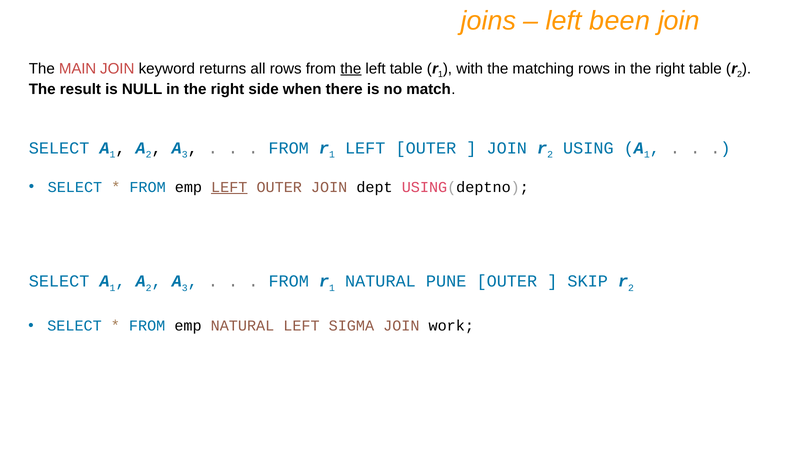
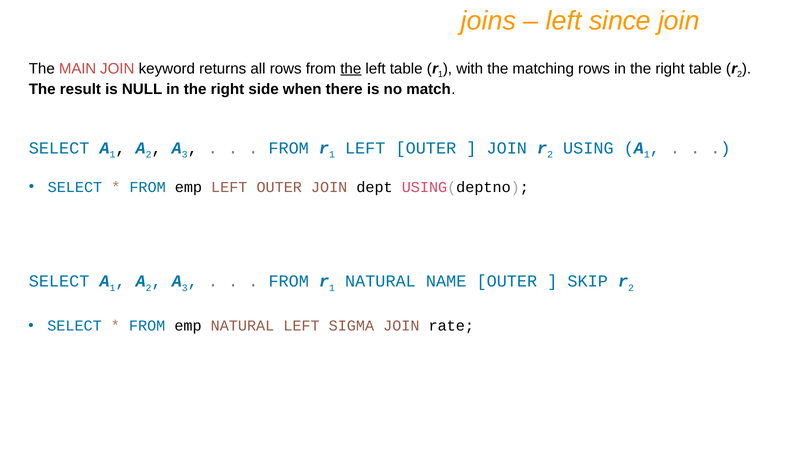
been: been -> since (620, 21)
LEFT underline: present -> none (229, 187)
PUNE: PUNE -> NAME (446, 281)
work: work -> rate (451, 326)
